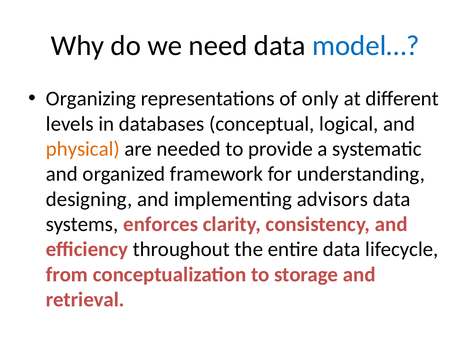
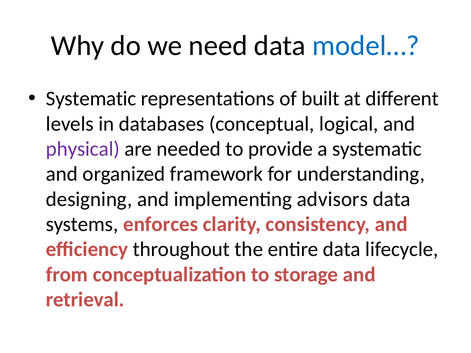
Organizing: Organizing -> Systematic (91, 99)
only: only -> built (320, 99)
physical colour: orange -> purple (83, 149)
